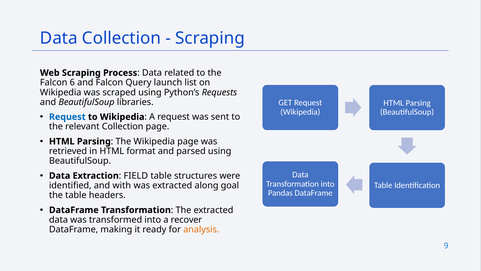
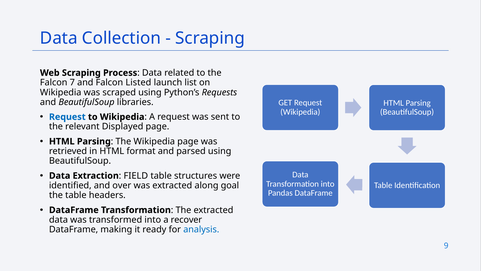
6: 6 -> 7 (72, 82)
Query: Query -> Listed (138, 82)
relevant Collection: Collection -> Displayed (123, 126)
with: with -> over (122, 185)
analysis colour: orange -> blue (201, 229)
